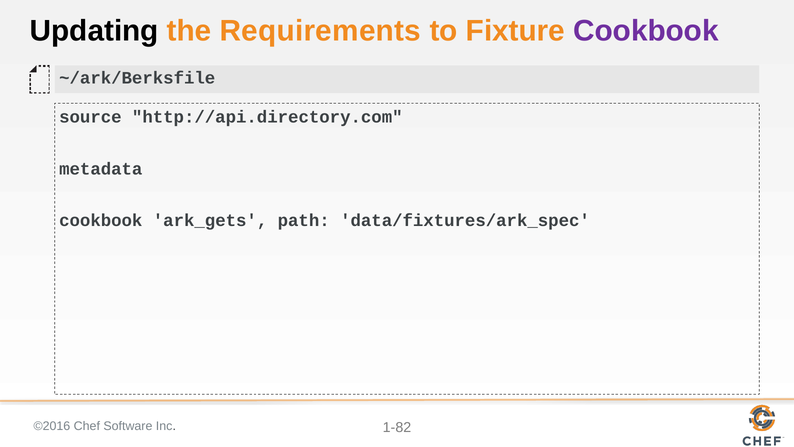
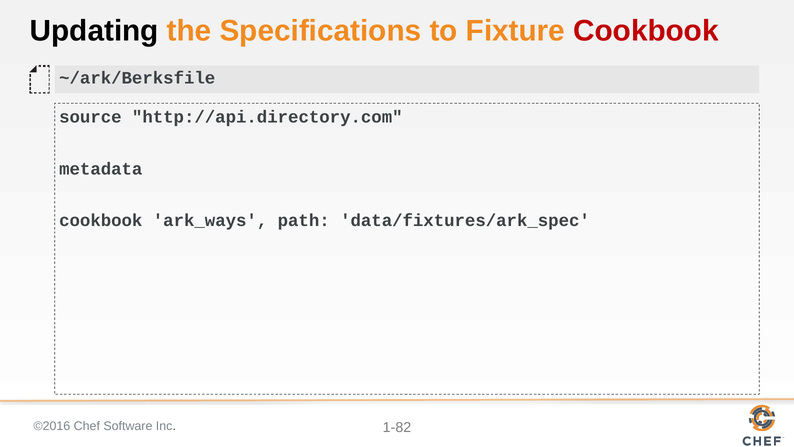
Requirements: Requirements -> Specifications (320, 31)
Cookbook colour: purple -> red (646, 31)
ark_gets: ark_gets -> ark_ways (210, 220)
